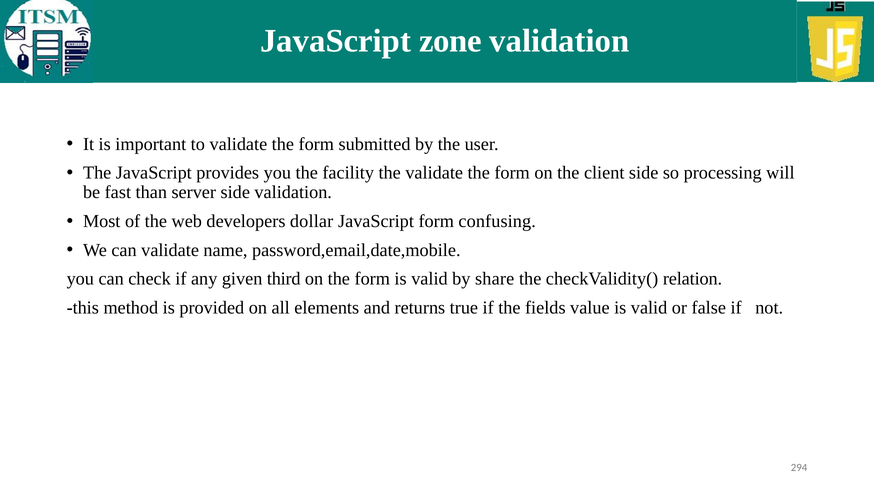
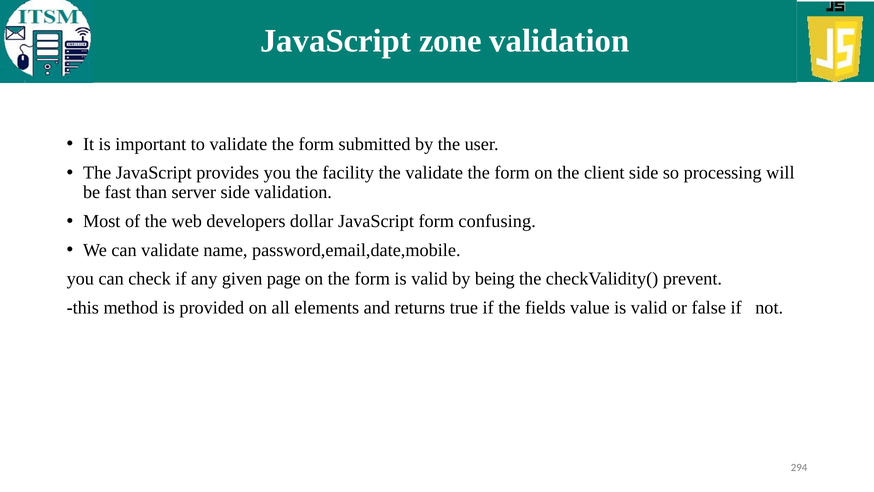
third: third -> page (284, 279)
share: share -> being (495, 279)
relation: relation -> prevent (692, 279)
